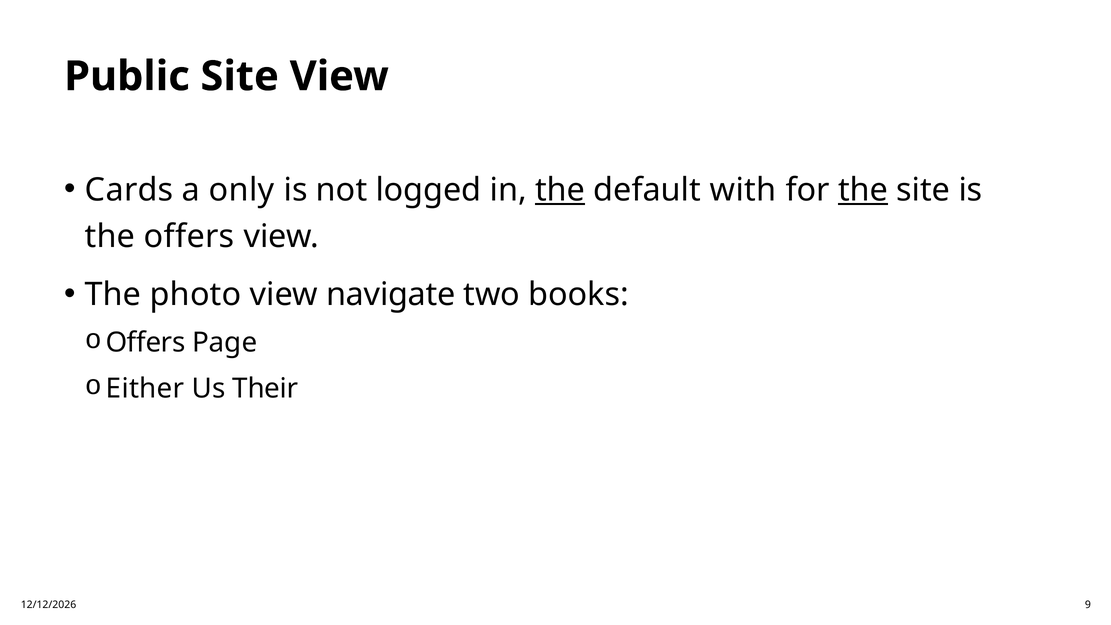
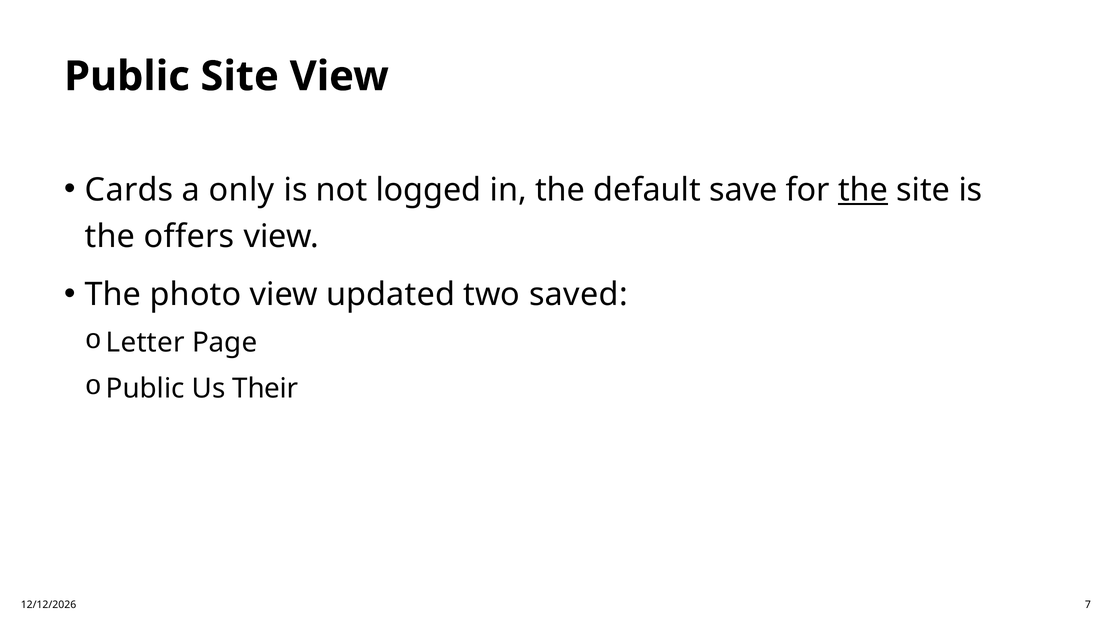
the underline: present -> none (560, 190)
with: with -> save (743, 190)
navigate: navigate -> updated (391, 295)
books: books -> saved (578, 295)
Offers: Offers -> Letter (145, 343)
Either: Either -> Public (145, 389)
9: 9 -> 7 (1088, 605)
